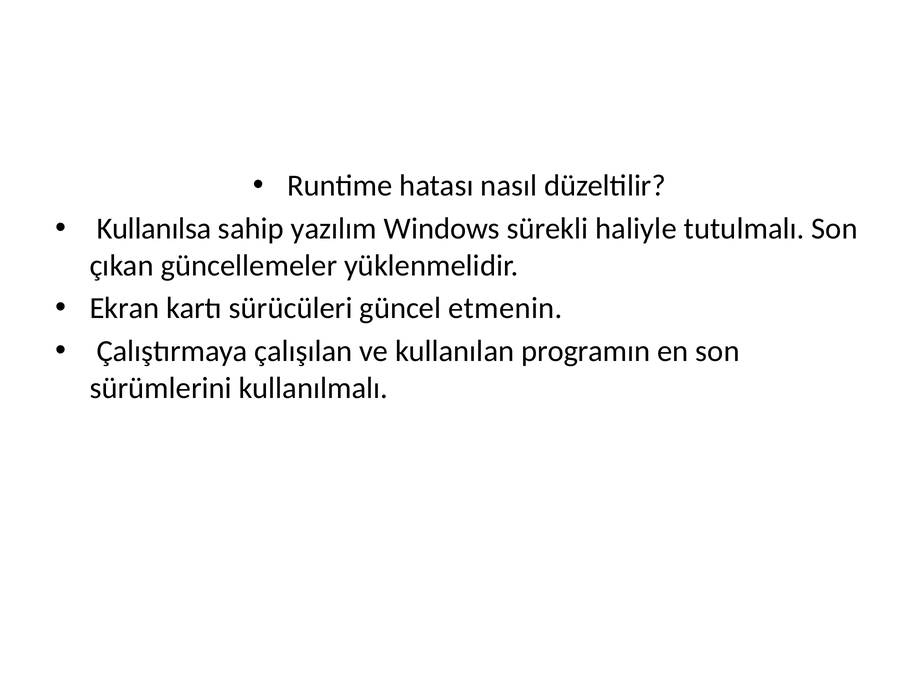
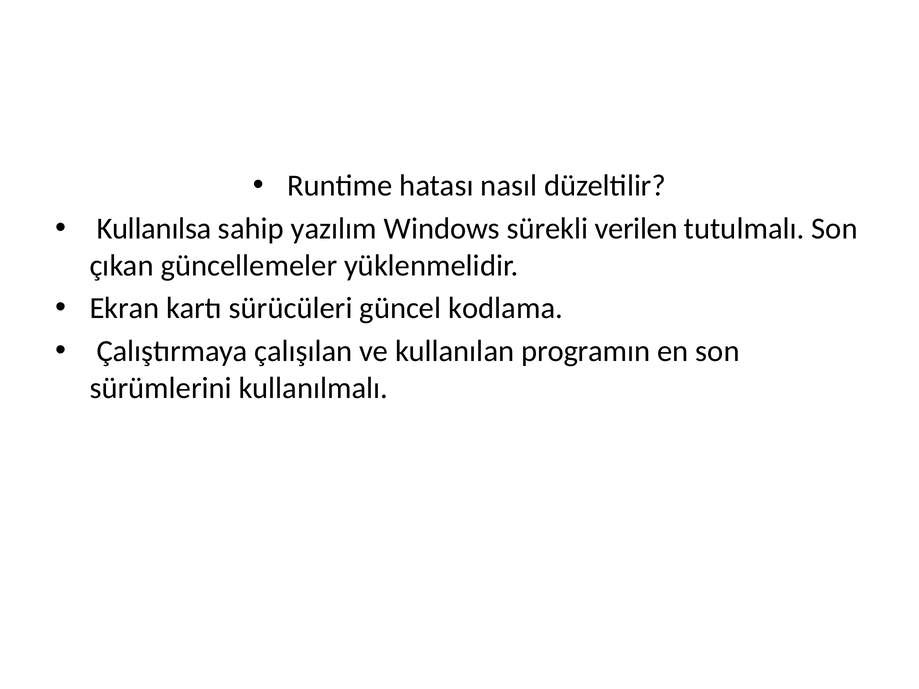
haliyle: haliyle -> verilen (636, 229)
etmenin: etmenin -> kodlama (506, 308)
